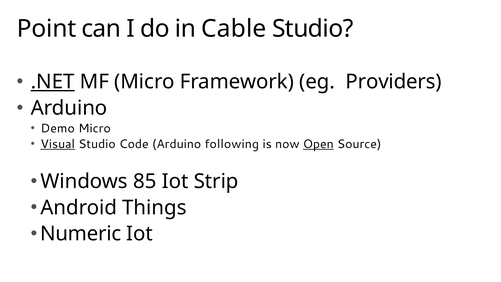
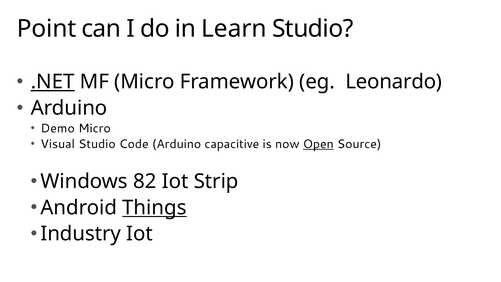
Cable: Cable -> Learn (234, 29)
Providers: Providers -> Leonardo (394, 82)
Visual underline: present -> none (58, 144)
following: following -> capacitive (232, 144)
85: 85 -> 82 (145, 181)
Things underline: none -> present (154, 208)
Numeric: Numeric -> Industry (81, 234)
